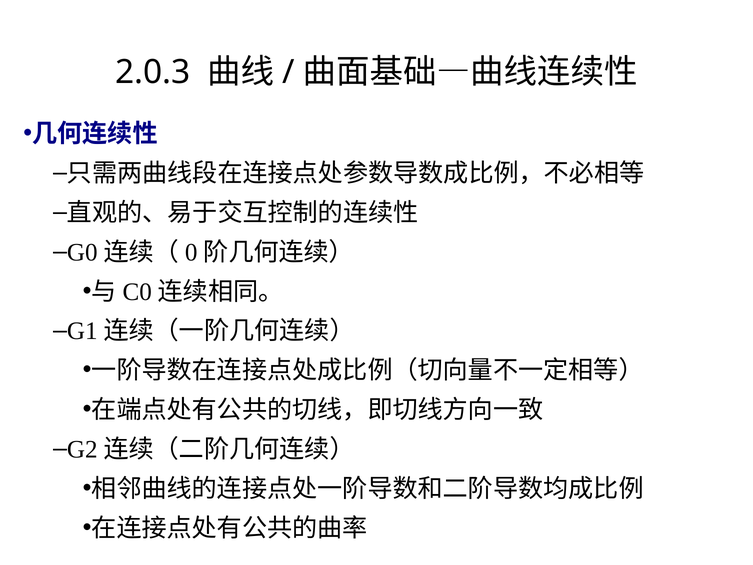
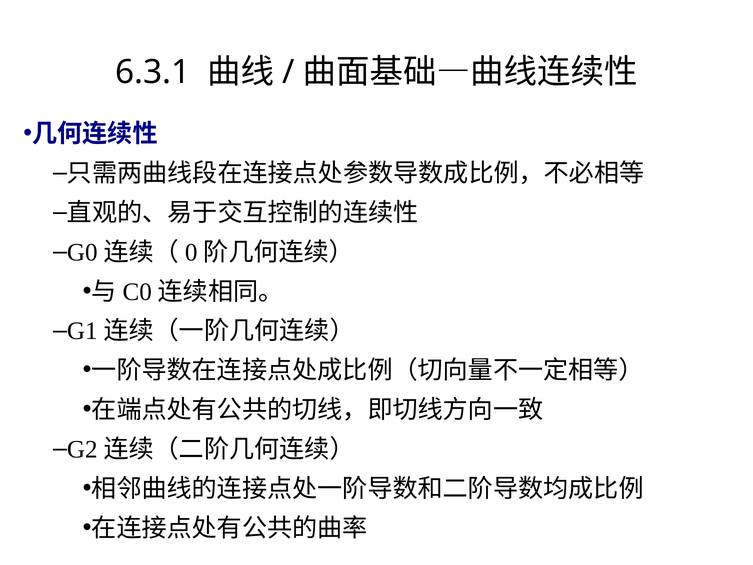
2.0.3: 2.0.3 -> 6.3.1 (153, 72)
